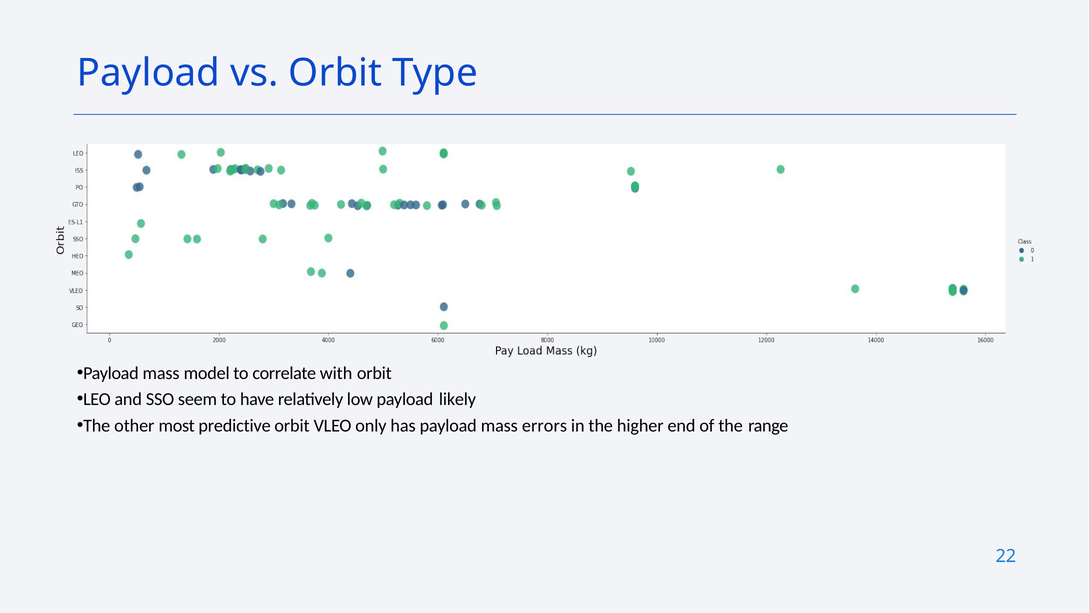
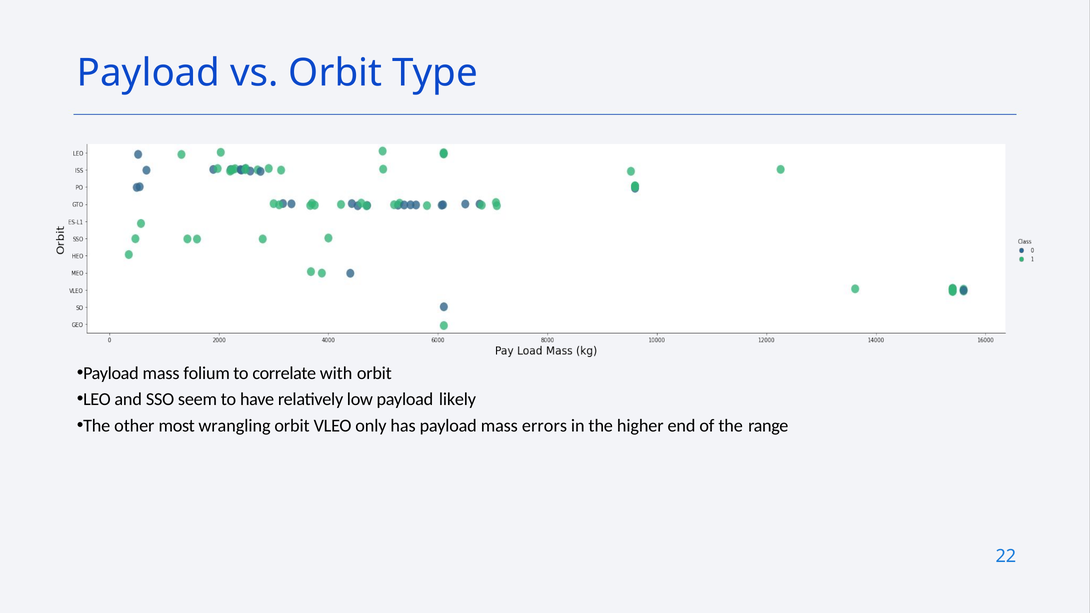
model: model -> folium (207, 373)
predictive: predictive -> wrangling (234, 426)
